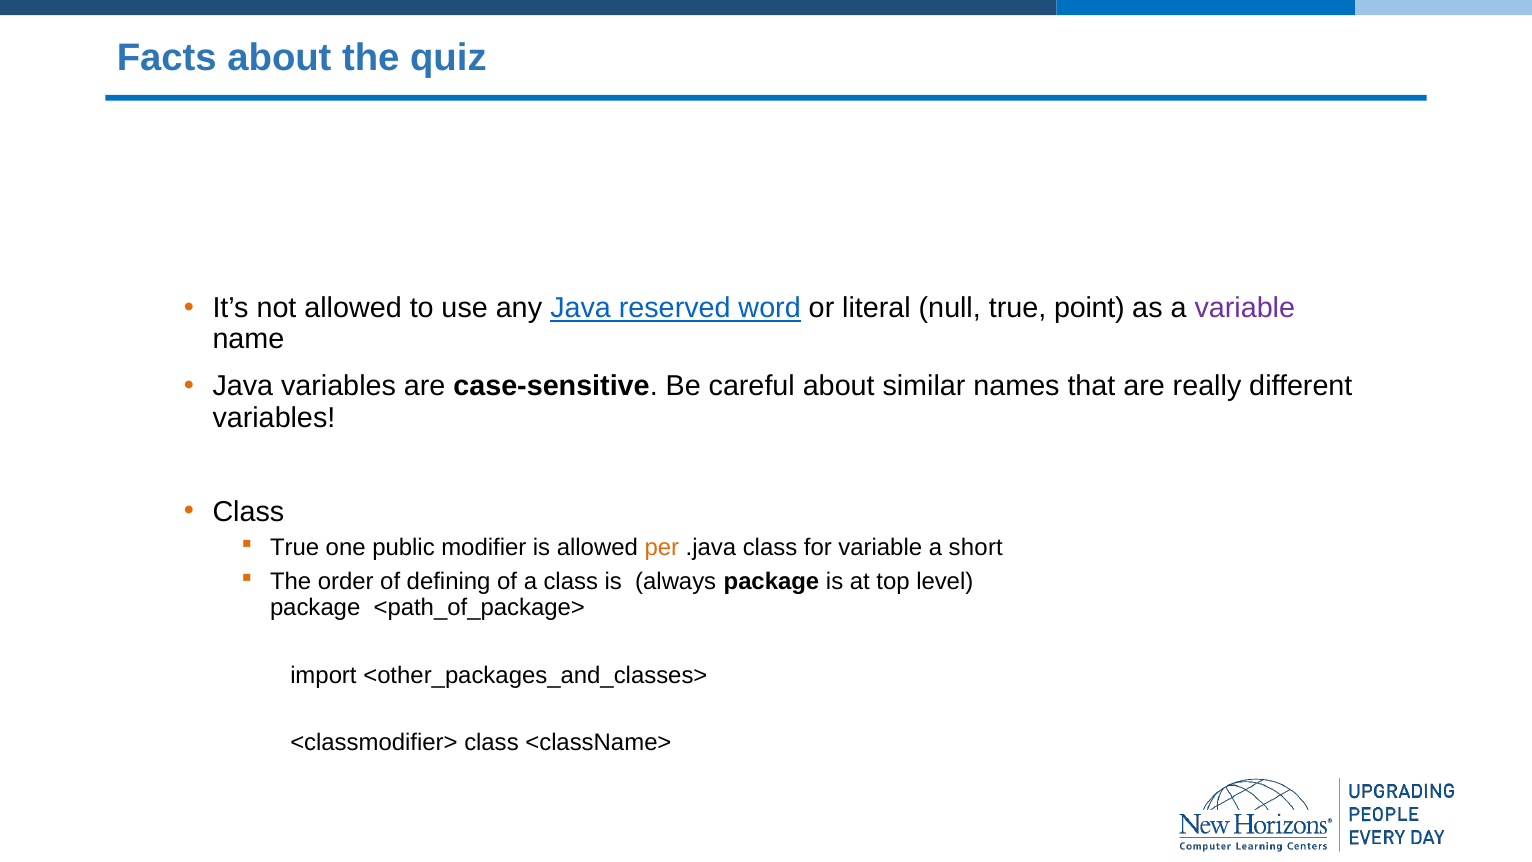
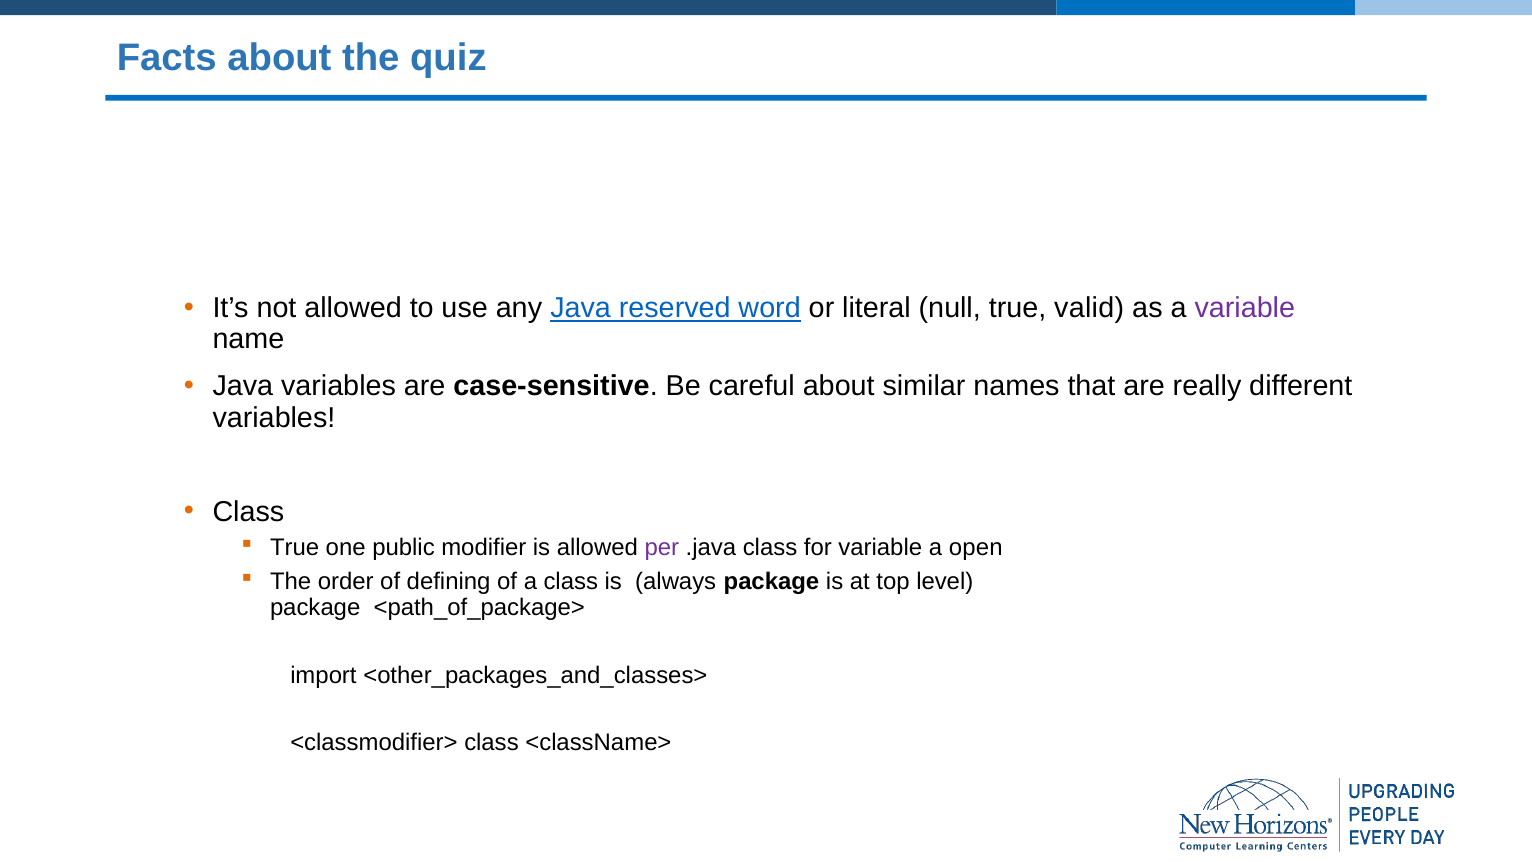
point: point -> valid (1089, 308)
per colour: orange -> purple (662, 548)
short: short -> open (976, 548)
